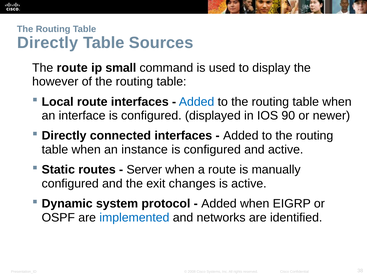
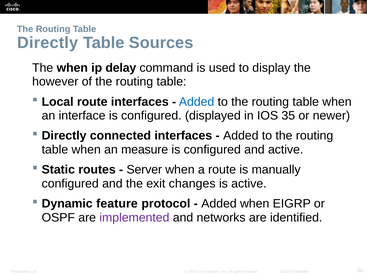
The route: route -> when (72, 68)
small: small -> delay (121, 68)
90: 90 -> 35 (288, 116)
instance: instance -> measure (145, 150)
system: system -> feature (117, 204)
implemented colour: blue -> purple (134, 218)
